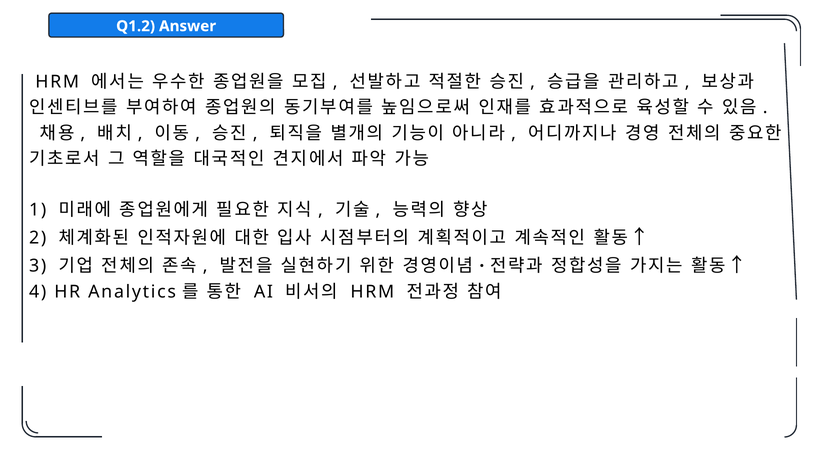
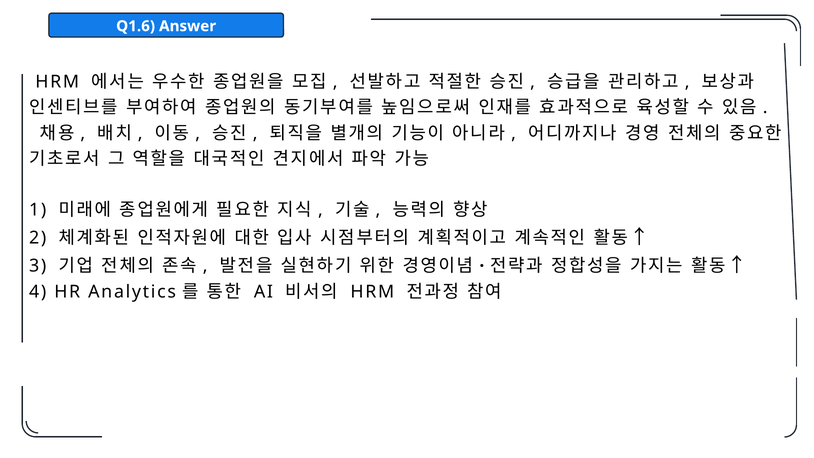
Q1.2: Q1.2 -> Q1.6 (136, 26)
